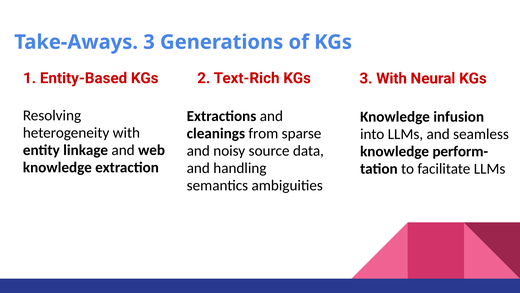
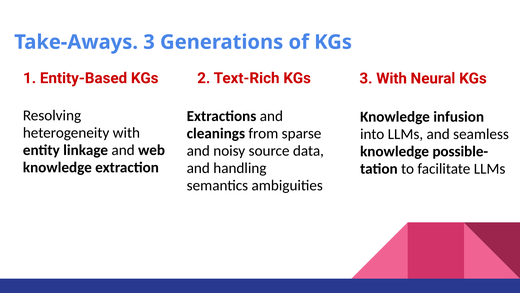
perform-: perform- -> possible- (460, 151)
